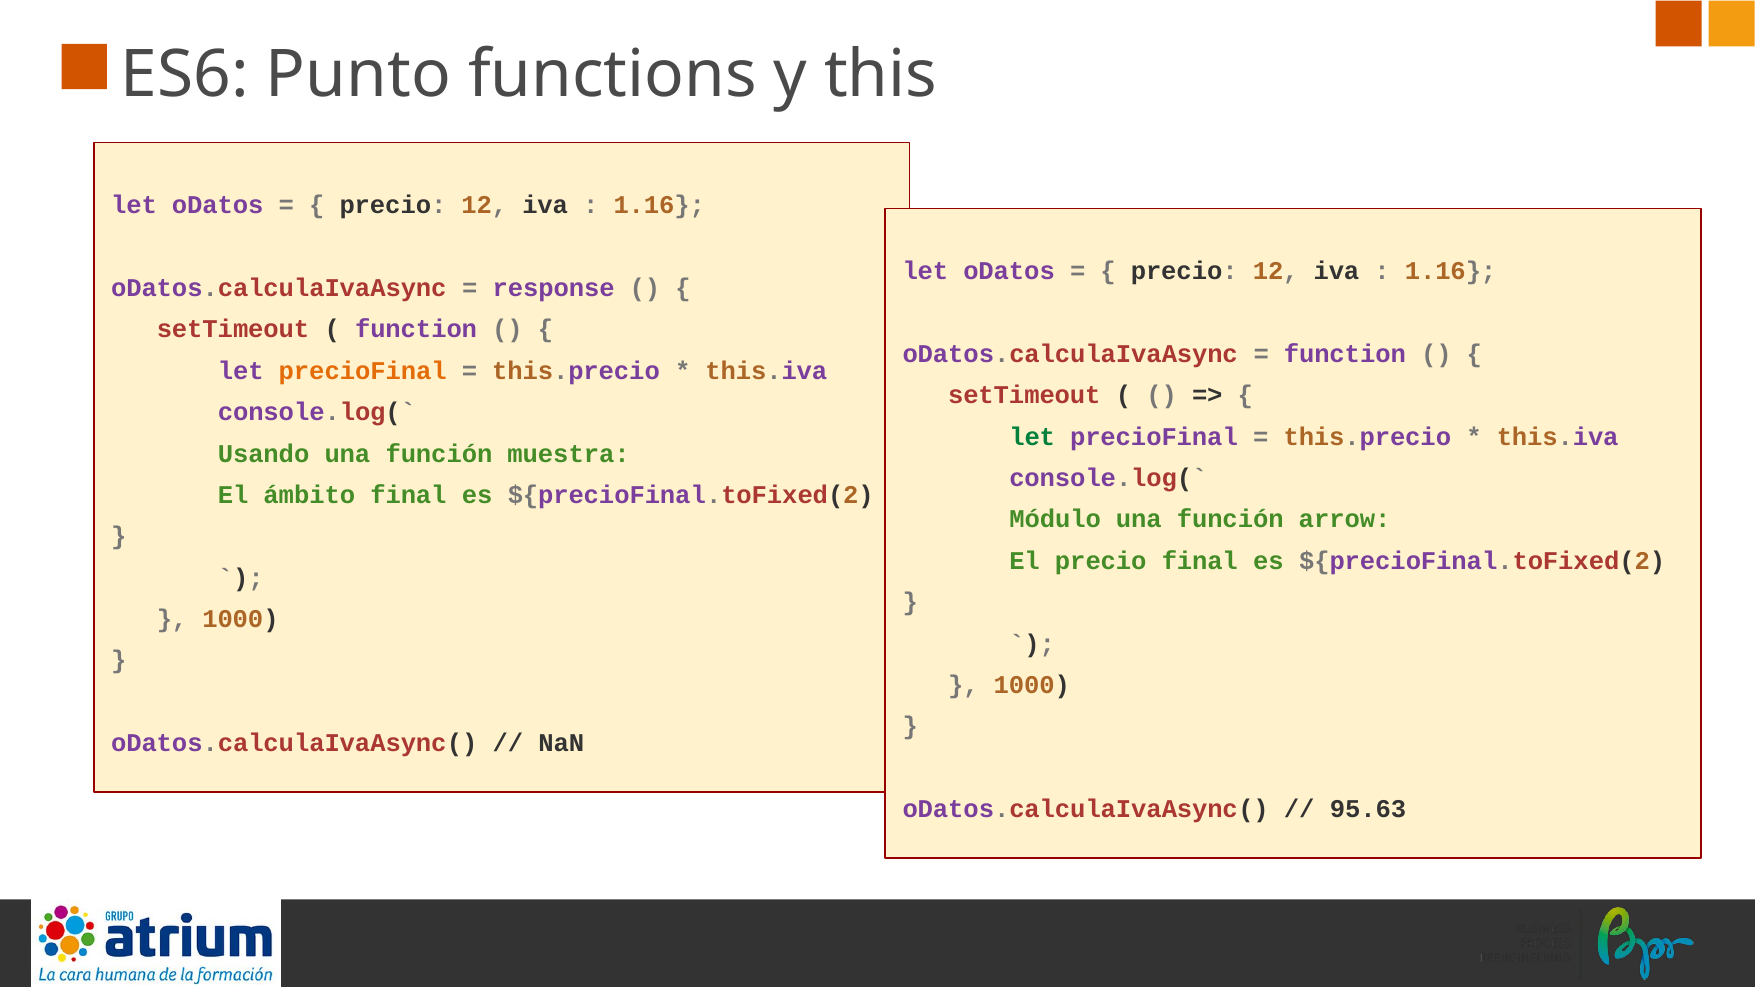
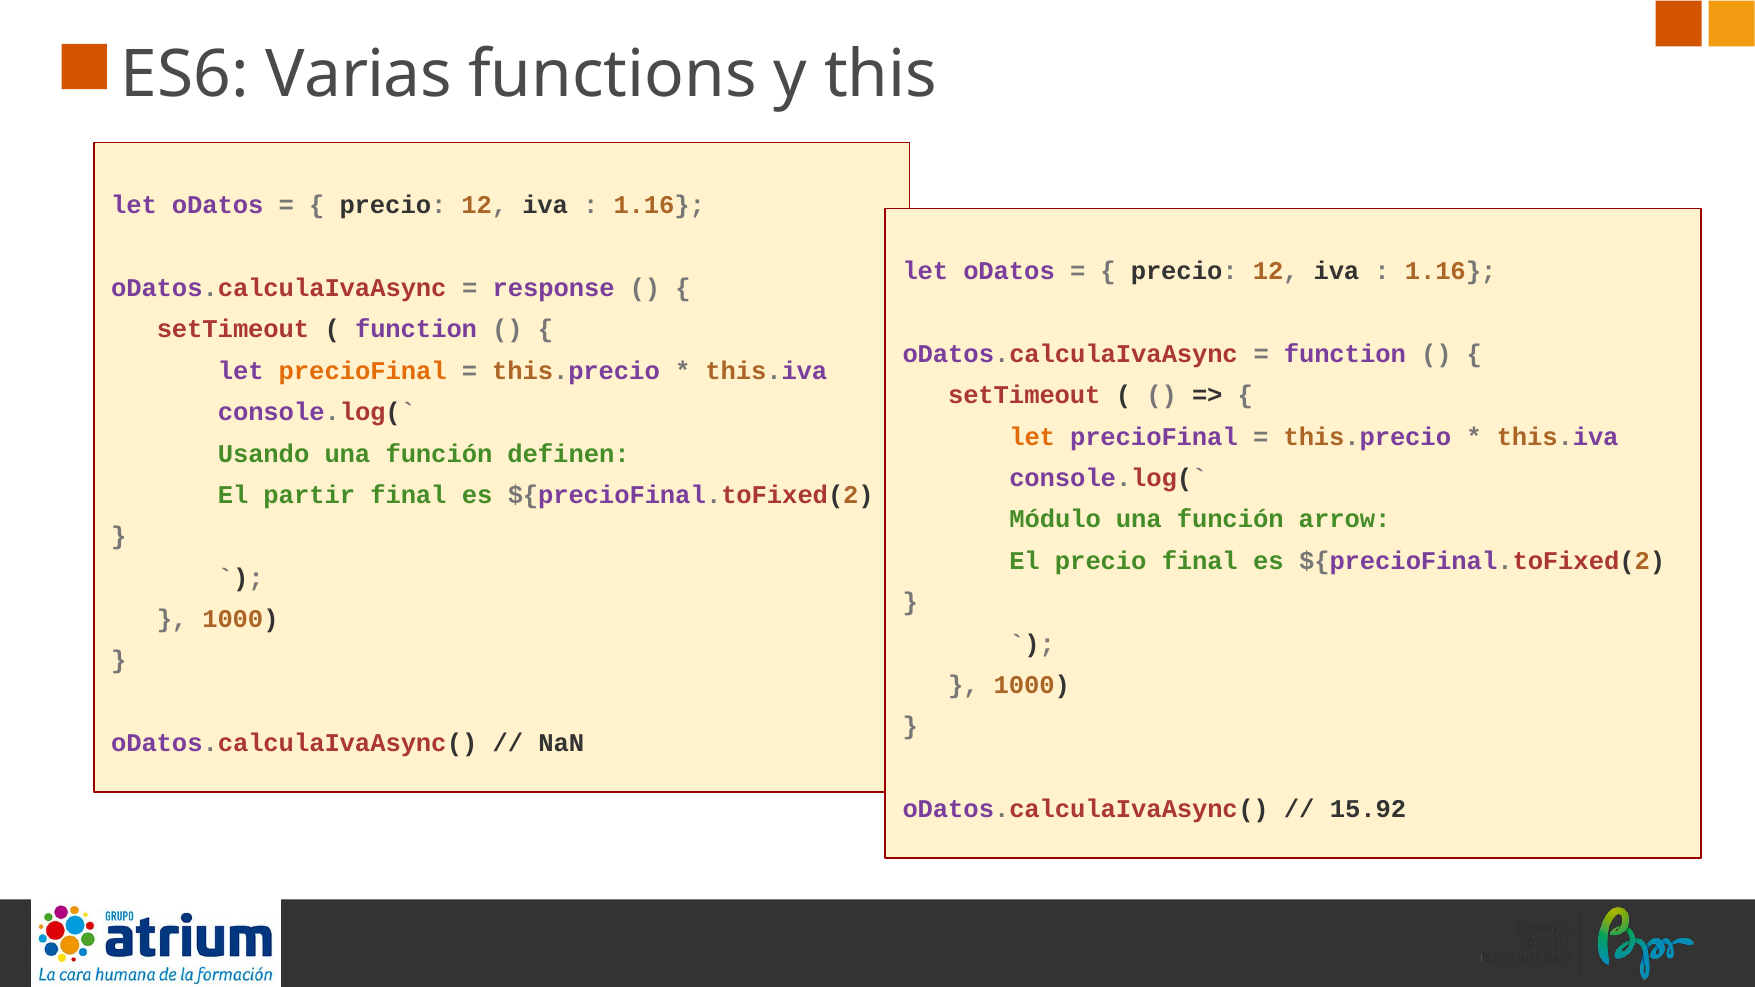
Punto: Punto -> Varias (359, 75)
let colour: green -> orange (1032, 437)
muestra: muestra -> definen (569, 454)
ámbito: ámbito -> partir (309, 495)
95.63: 95.63 -> 15.92 (1368, 809)
